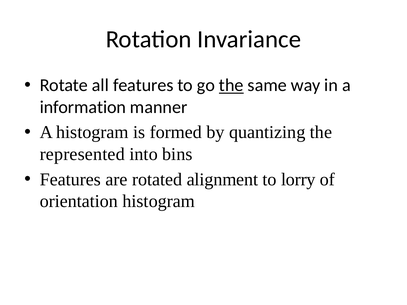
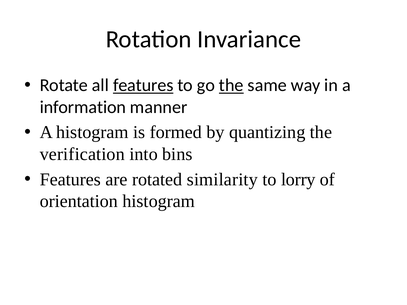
features underline: none -> present (143, 85)
represented: represented -> verification (82, 154)
alignment: alignment -> similarity (222, 180)
